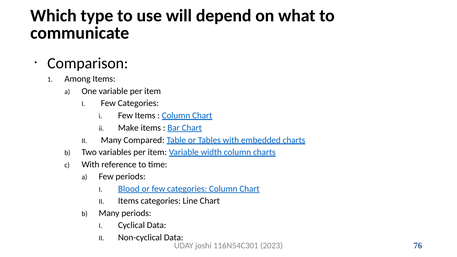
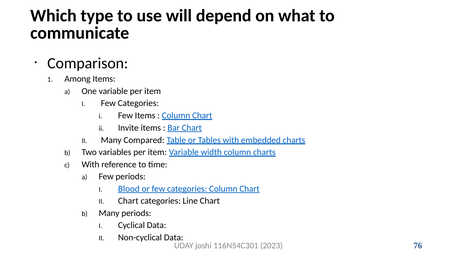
Make: Make -> Invite (128, 128)
Items: Items -> Chart (128, 201)
